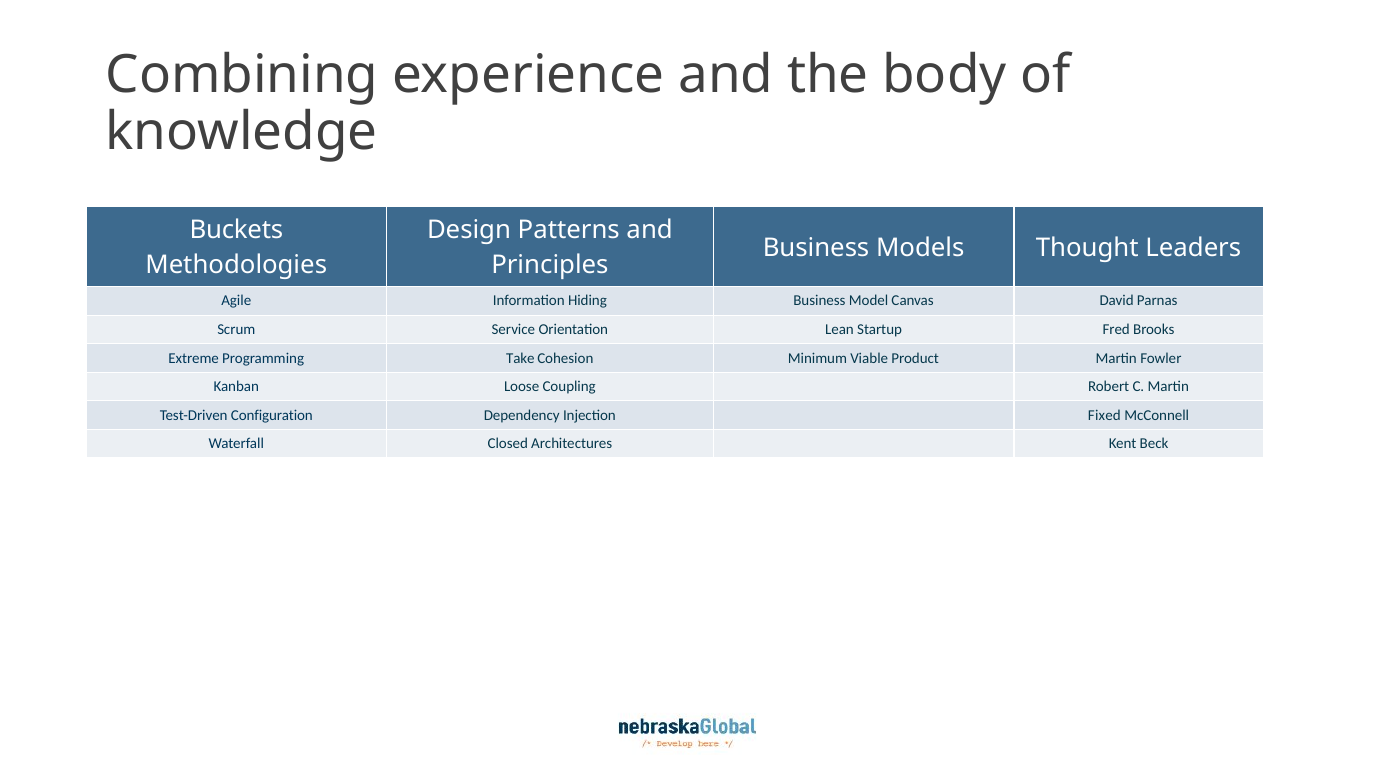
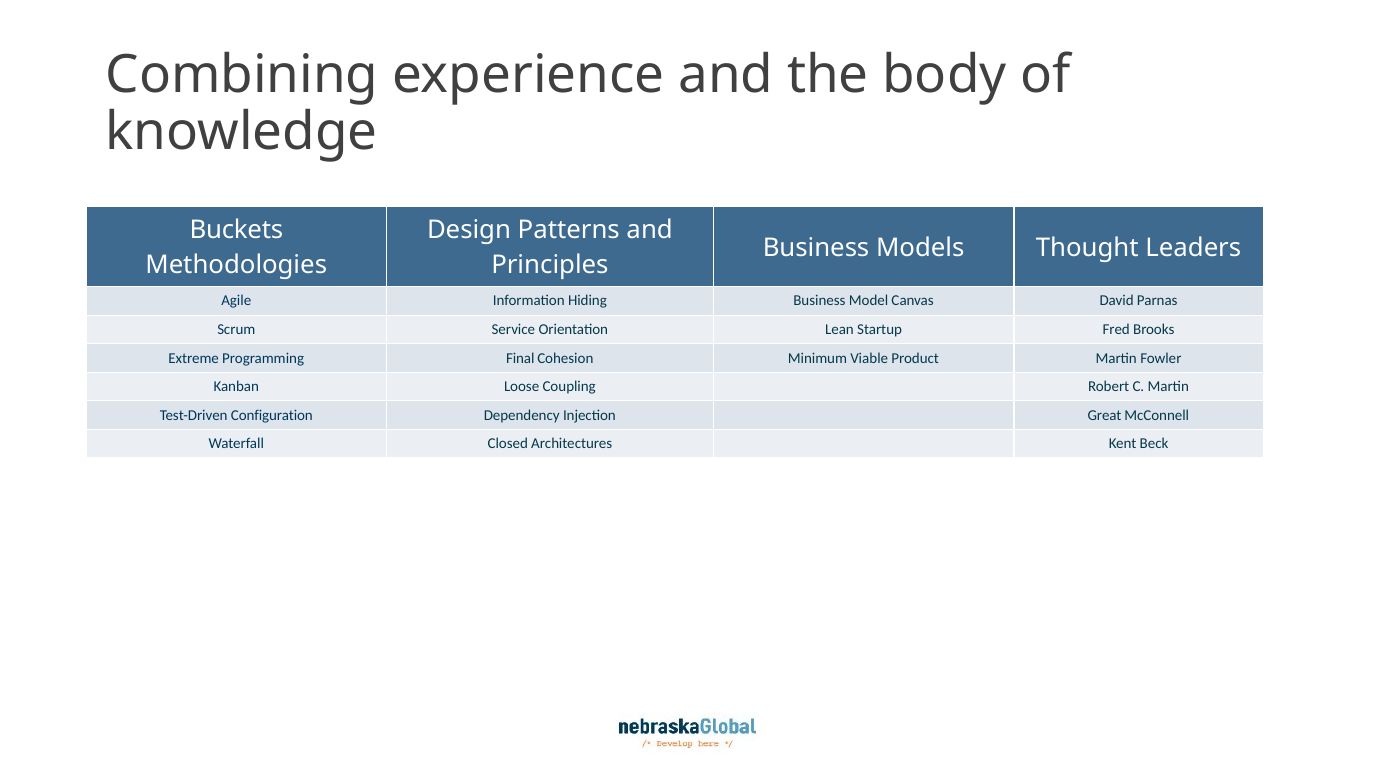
Take: Take -> Final (520, 358)
Fixed: Fixed -> Great (1105, 416)
